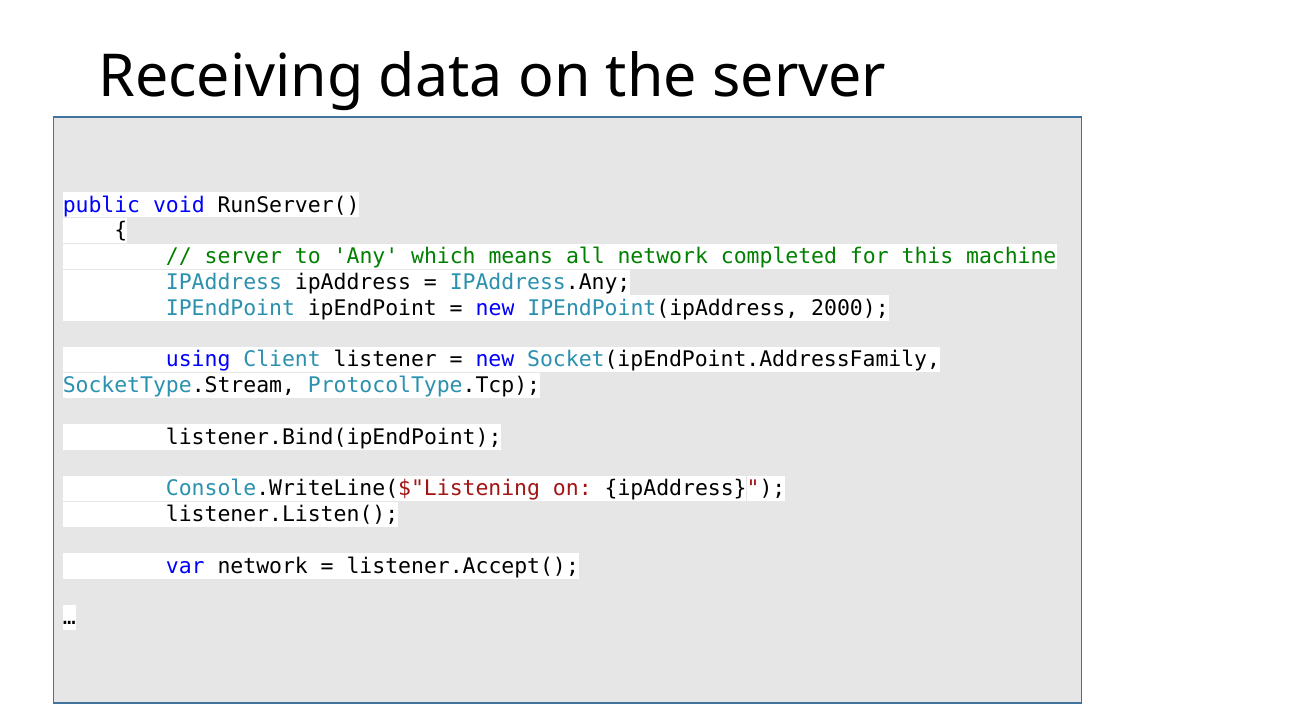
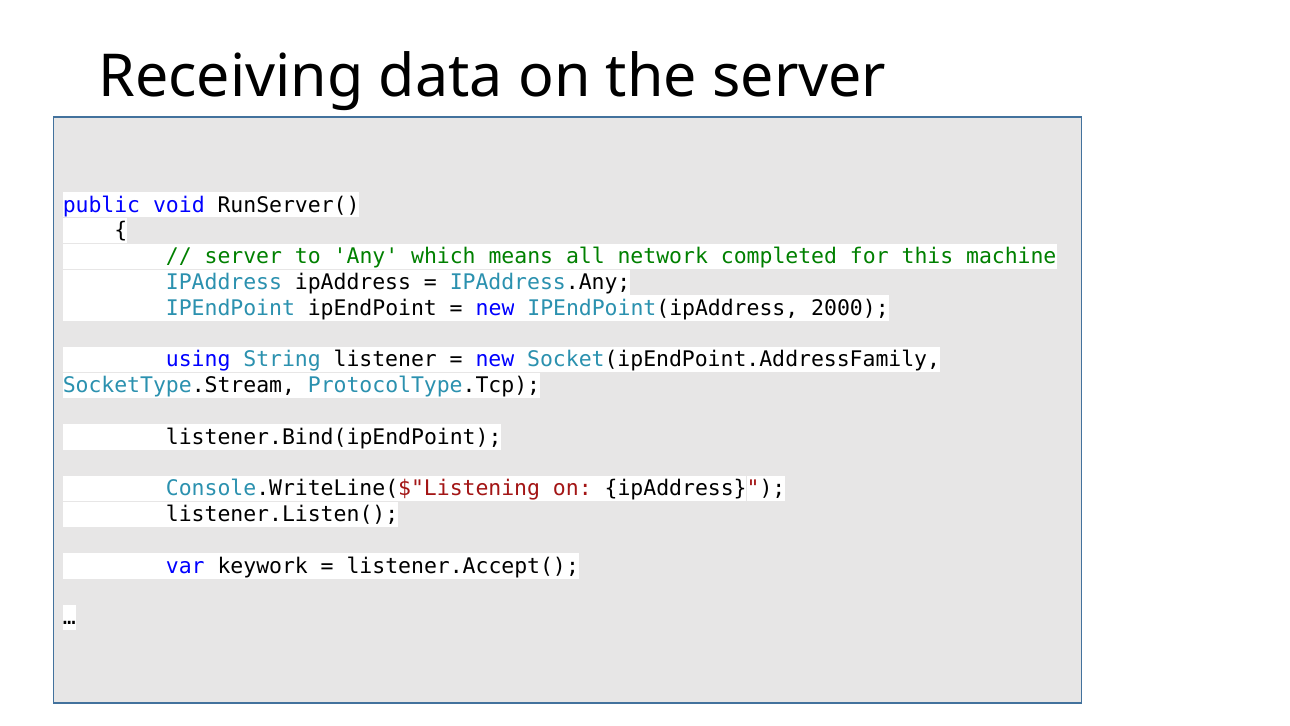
Client: Client -> String (282, 360)
var network: network -> keywork (263, 566)
